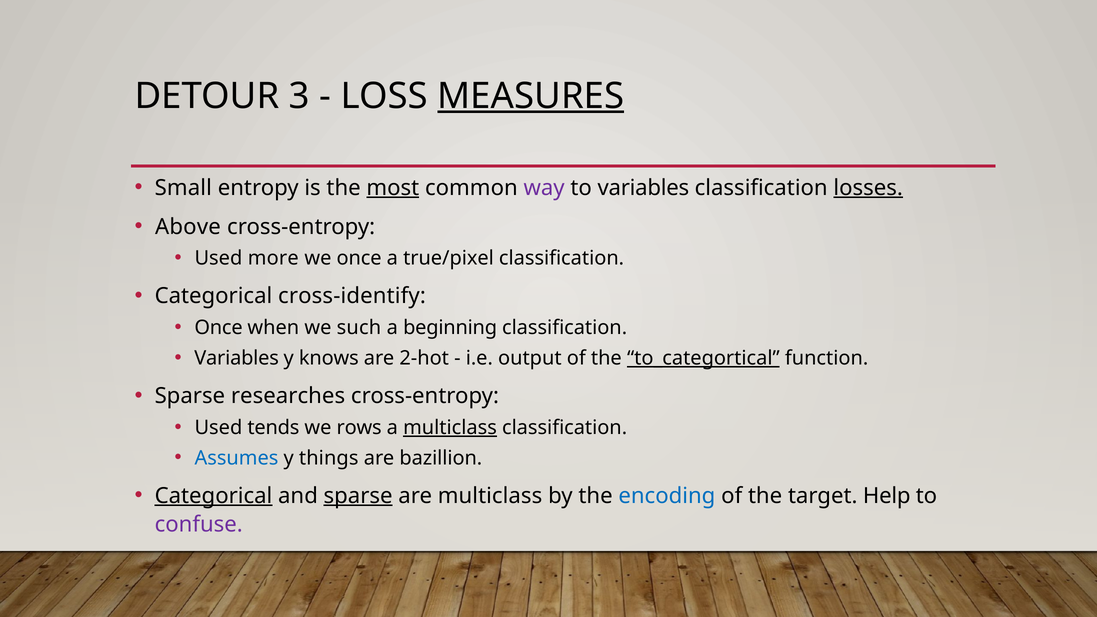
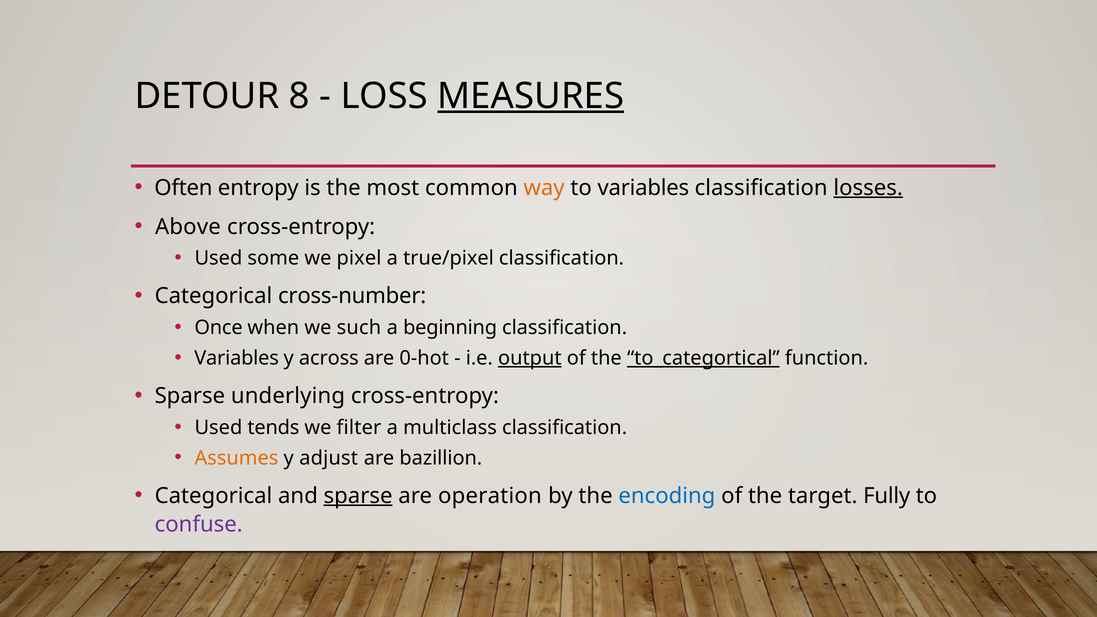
3: 3 -> 8 (299, 96)
Small: Small -> Often (183, 188)
most underline: present -> none (393, 188)
way colour: purple -> orange (544, 188)
more: more -> some (273, 258)
we once: once -> pixel (359, 258)
cross-identify: cross-identify -> cross-number (352, 296)
knows: knows -> across (329, 358)
2-hot: 2-hot -> 0-hot (424, 358)
output underline: none -> present (530, 358)
researches: researches -> underlying (288, 396)
rows: rows -> filter (359, 428)
multiclass underline: present -> none (450, 428)
Assumes colour: blue -> orange (236, 458)
things: things -> adjust (329, 458)
Categorical underline: present -> none (214, 496)
are multiclass: multiclass -> operation (490, 496)
Help: Help -> Fully (887, 496)
